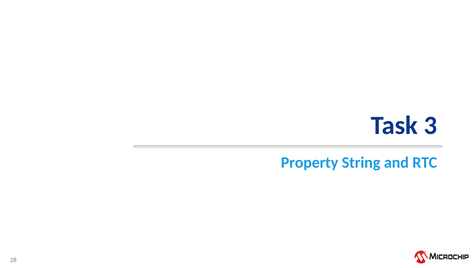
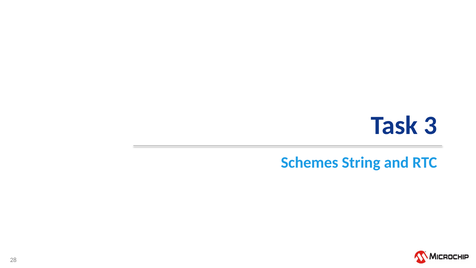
Property: Property -> Schemes (310, 162)
